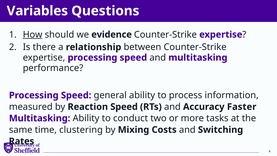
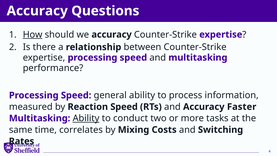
Variables: Variables -> Accuracy (37, 11)
we evidence: evidence -> accuracy (112, 35)
Ability underline: none -> present (86, 118)
clustering: clustering -> correlates (81, 130)
